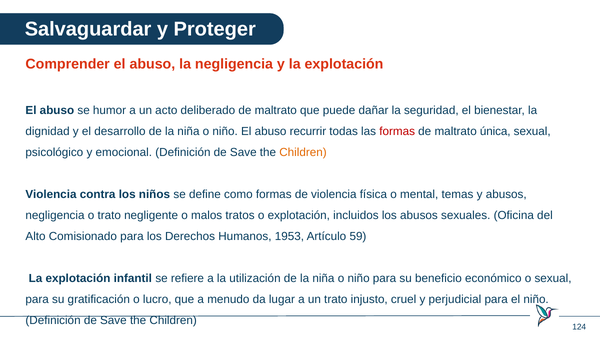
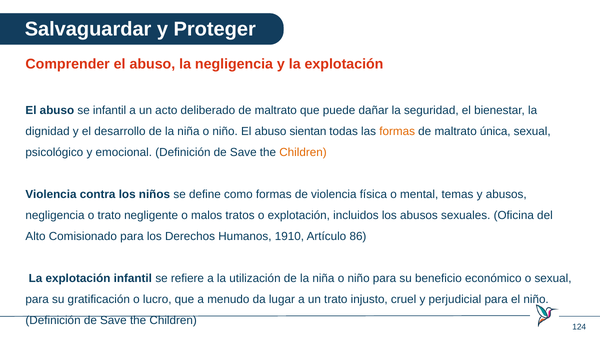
se humor: humor -> infantil (110, 111)
recurrir: recurrir -> sientan (308, 132)
formas colour: red -> orange (397, 132)
1953: 1953 -> 1910 (289, 237)
59: 59 -> 86 (358, 237)
